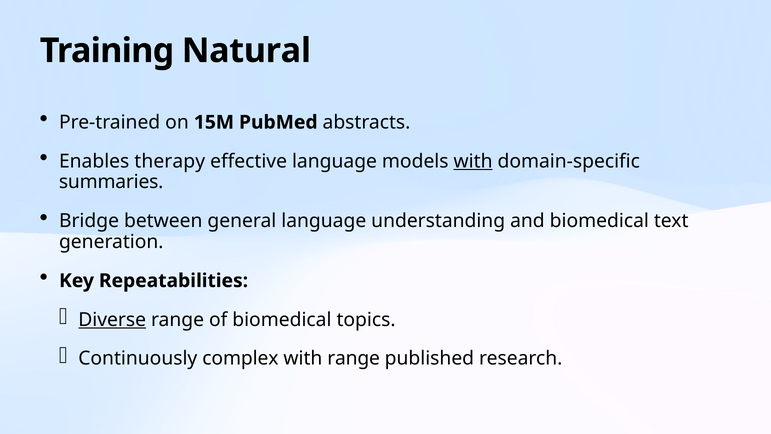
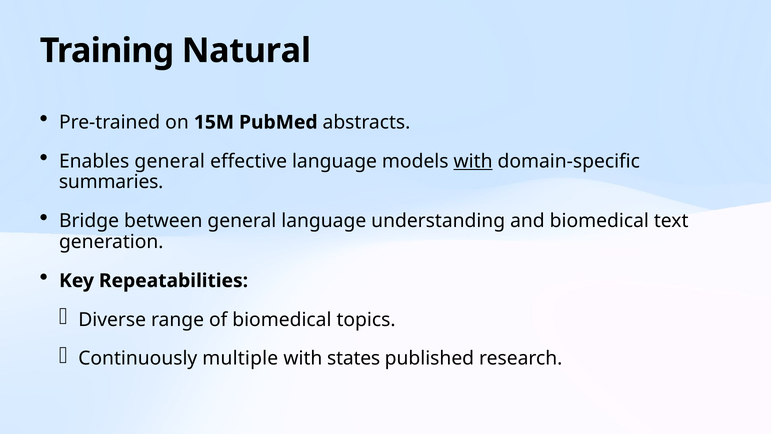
Enables therapy: therapy -> general (170, 161)
Diverse underline: present -> none (112, 319)
complex: complex -> multiple (240, 358)
with range: range -> states (354, 358)
